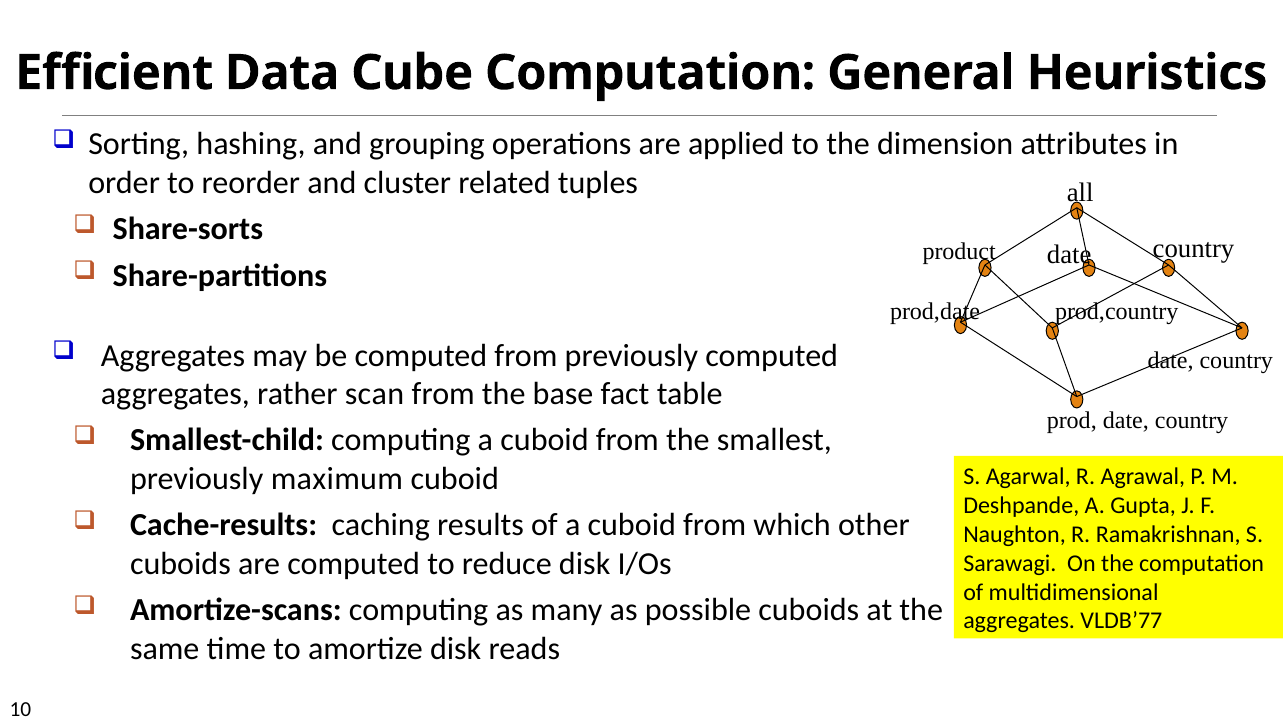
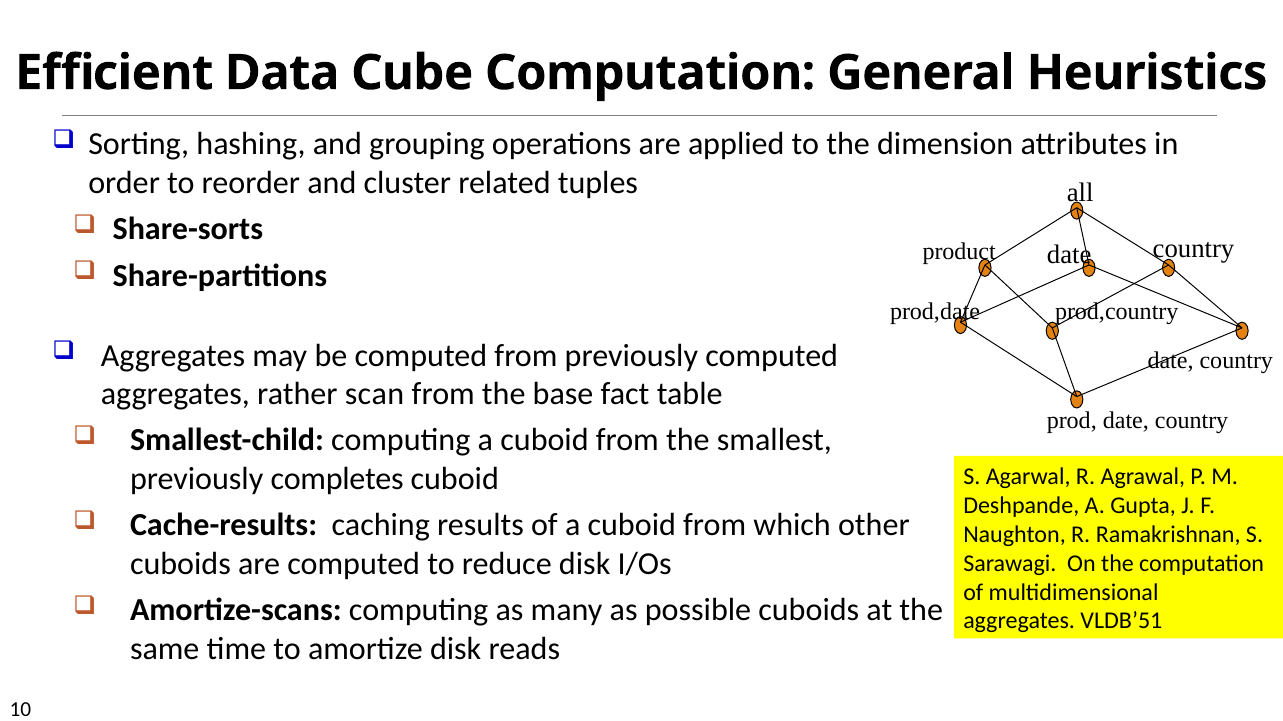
maximum: maximum -> completes (337, 479)
VLDB’77: VLDB’77 -> VLDB’51 (1121, 622)
